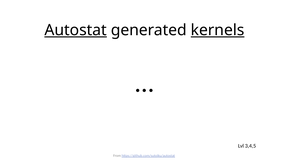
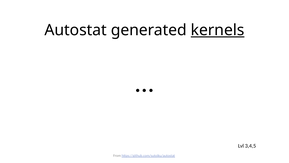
Autostat underline: present -> none (76, 30)
